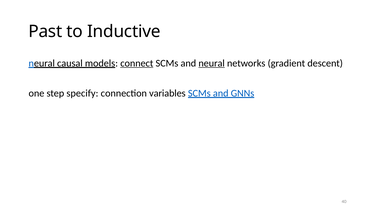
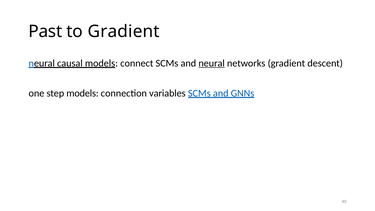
to Inductive: Inductive -> Gradient (124, 32)
connect underline: present -> none (137, 63)
step specify: specify -> models (83, 93)
